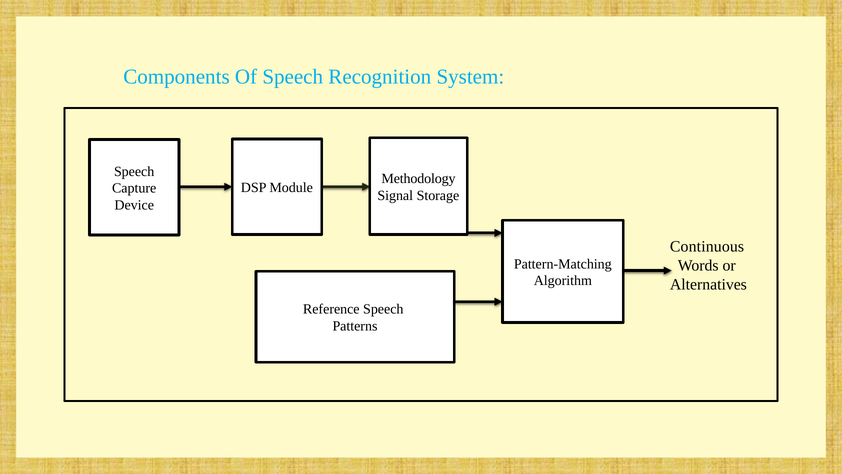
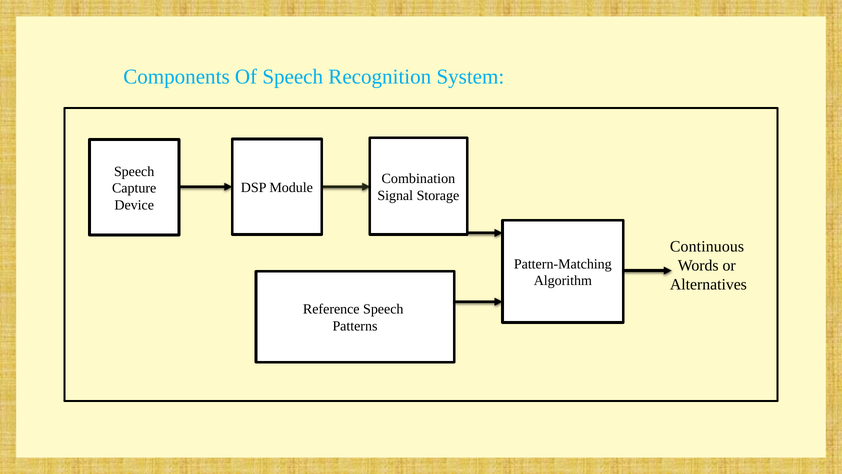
Methodology: Methodology -> Combination (418, 179)
